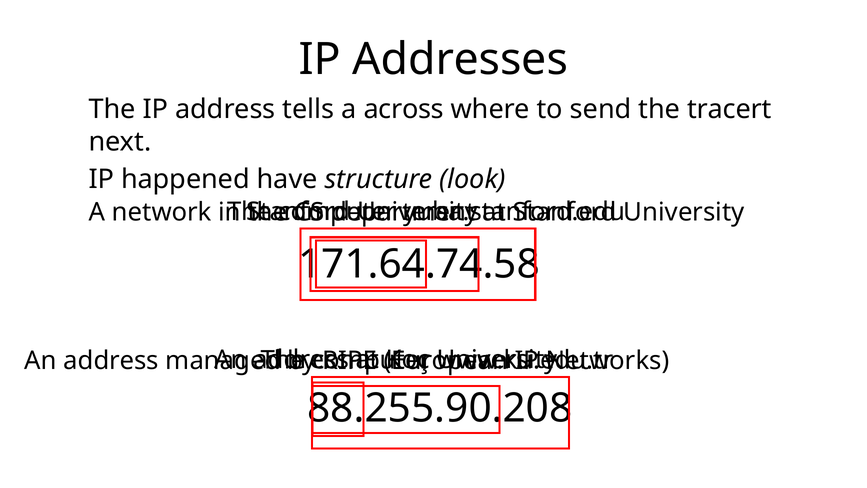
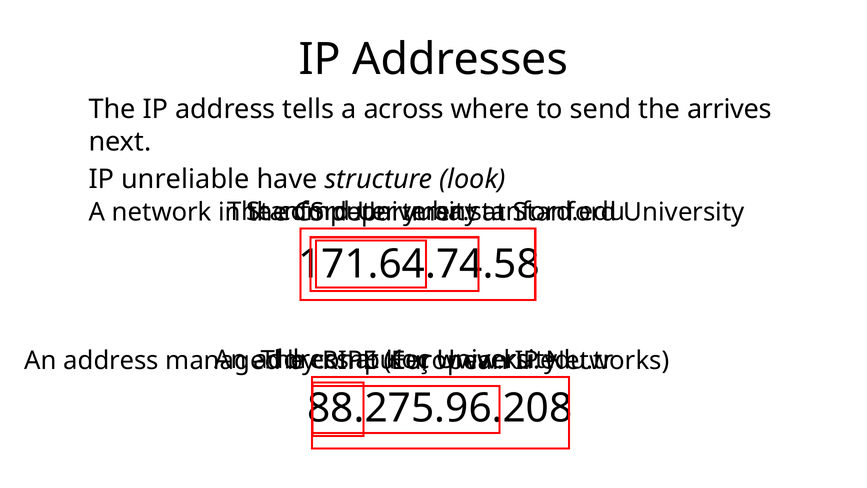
tracert: tracert -> arrives (729, 109)
happened: happened -> unreliable (185, 179)
88.255.90.208: 88.255.90.208 -> 88.275.96.208 (440, 408)
